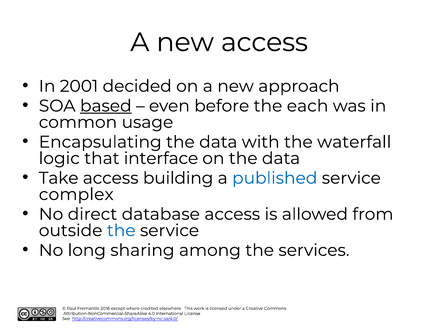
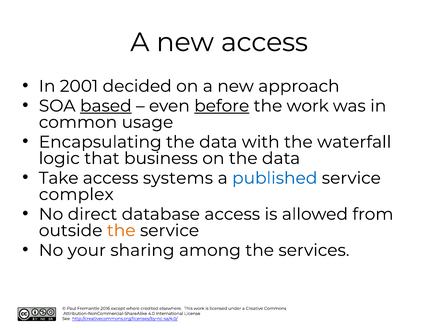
before underline: none -> present (222, 106)
the each: each -> work (308, 106)
interface: interface -> business (161, 159)
building: building -> systems (178, 178)
the colour: blue -> orange (121, 231)
long: long -> your (87, 251)
